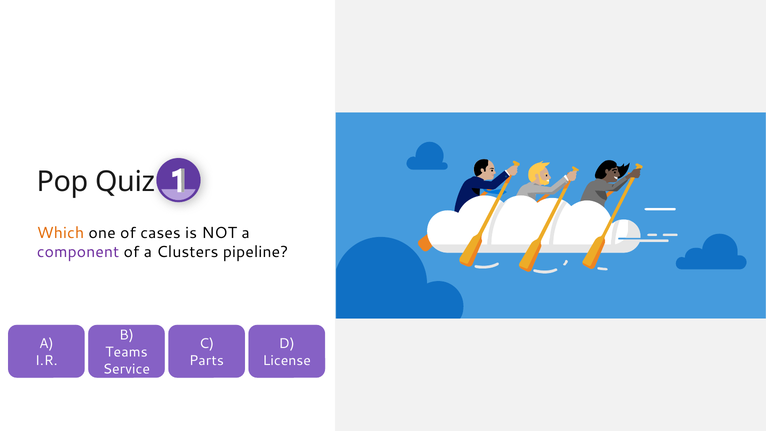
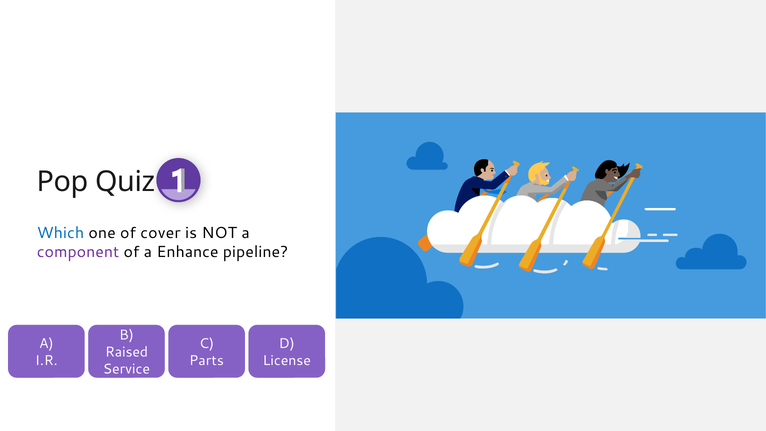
Which colour: orange -> blue (60, 233)
cases: cases -> cover (160, 233)
Clusters: Clusters -> Enhance (187, 252)
Teams: Teams -> Raised (127, 352)
